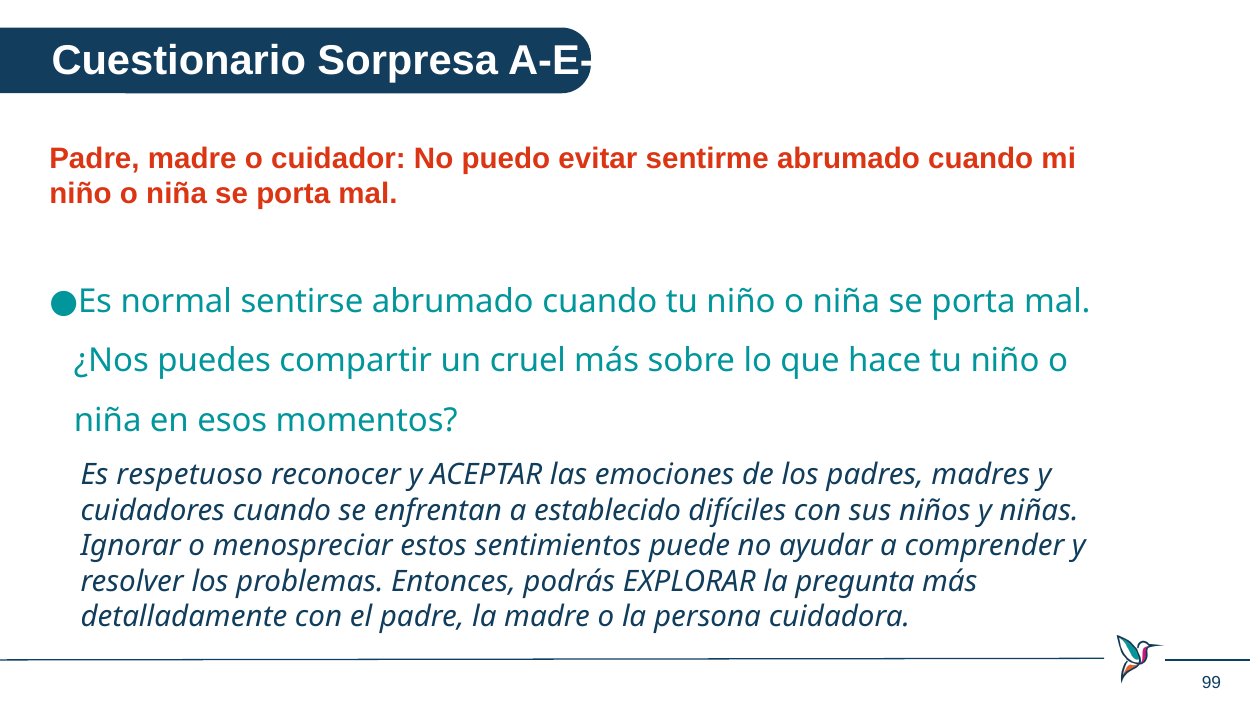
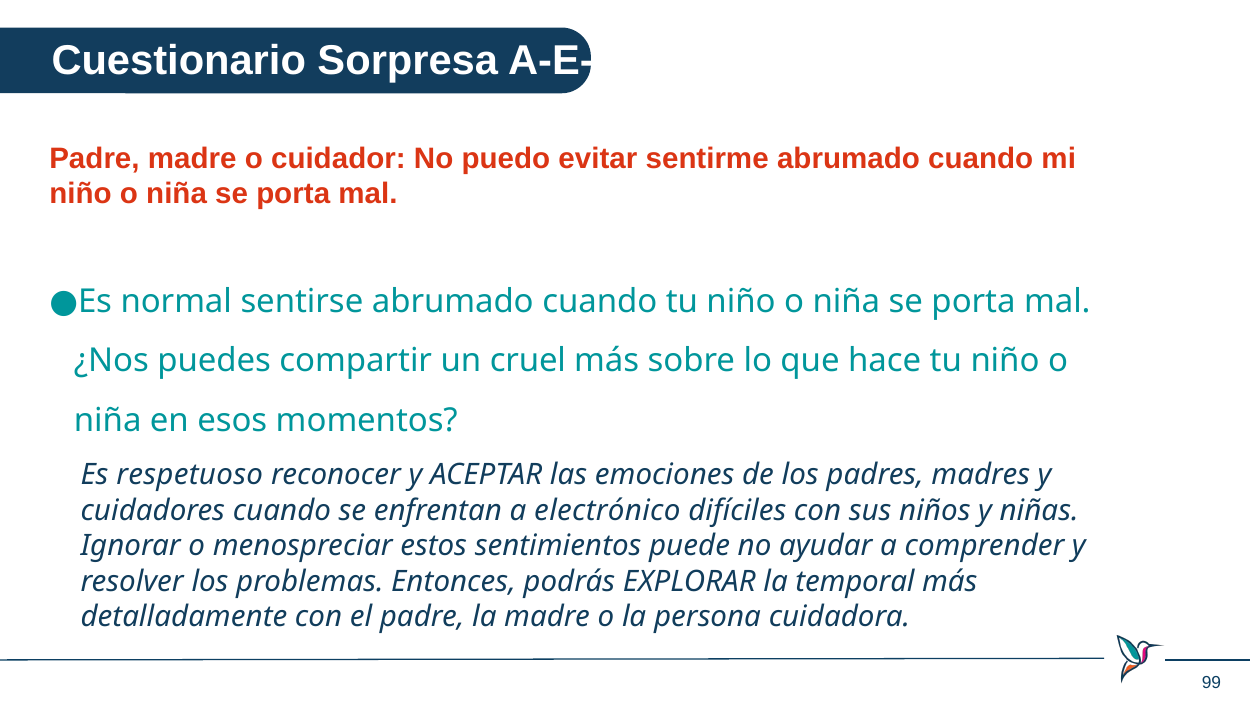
establecido: establecido -> electrónico (607, 511)
pregunta: pregunta -> temporal (855, 581)
